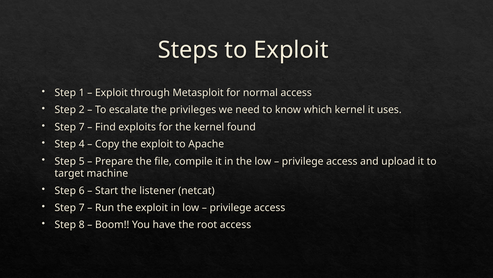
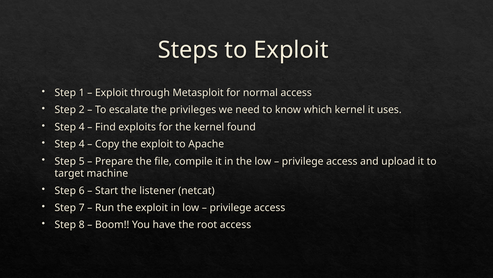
7: 7 -> 4 (82, 127)
